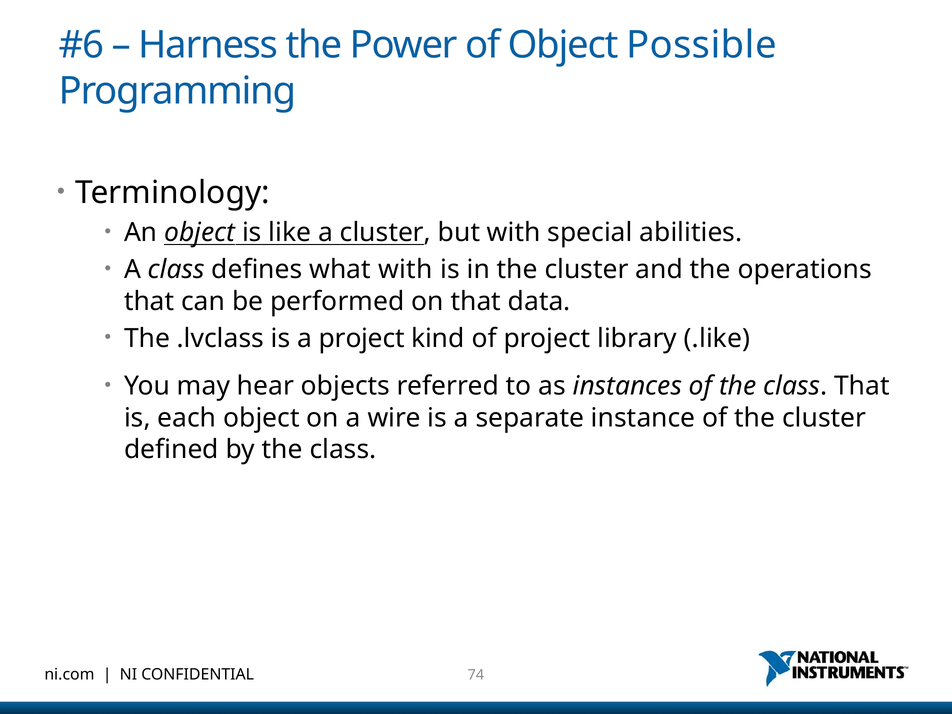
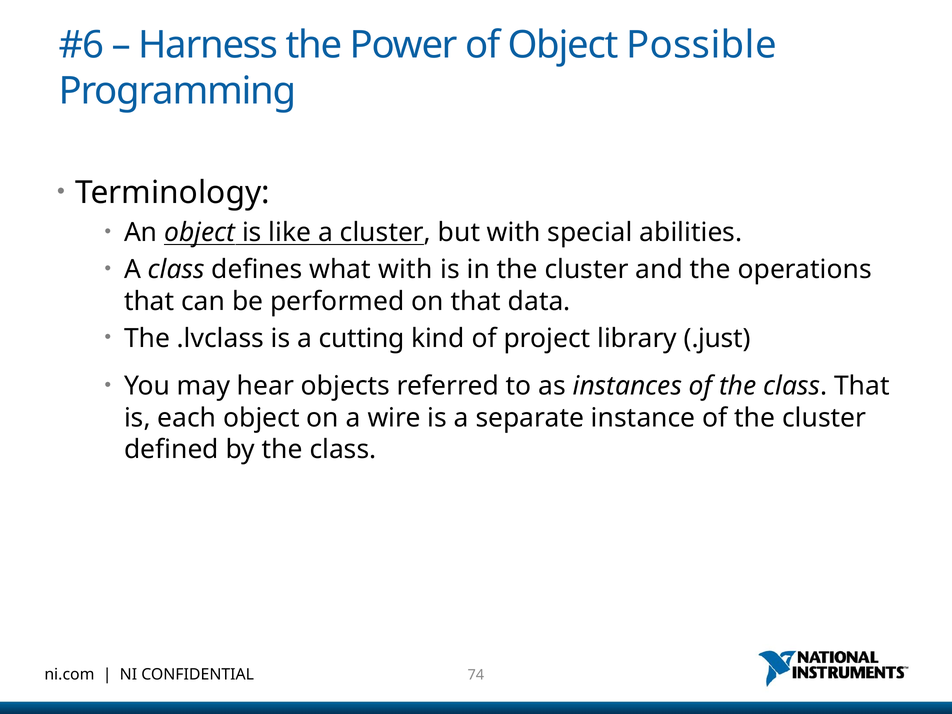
a project: project -> cutting (362, 338)
.like: .like -> .just (717, 338)
